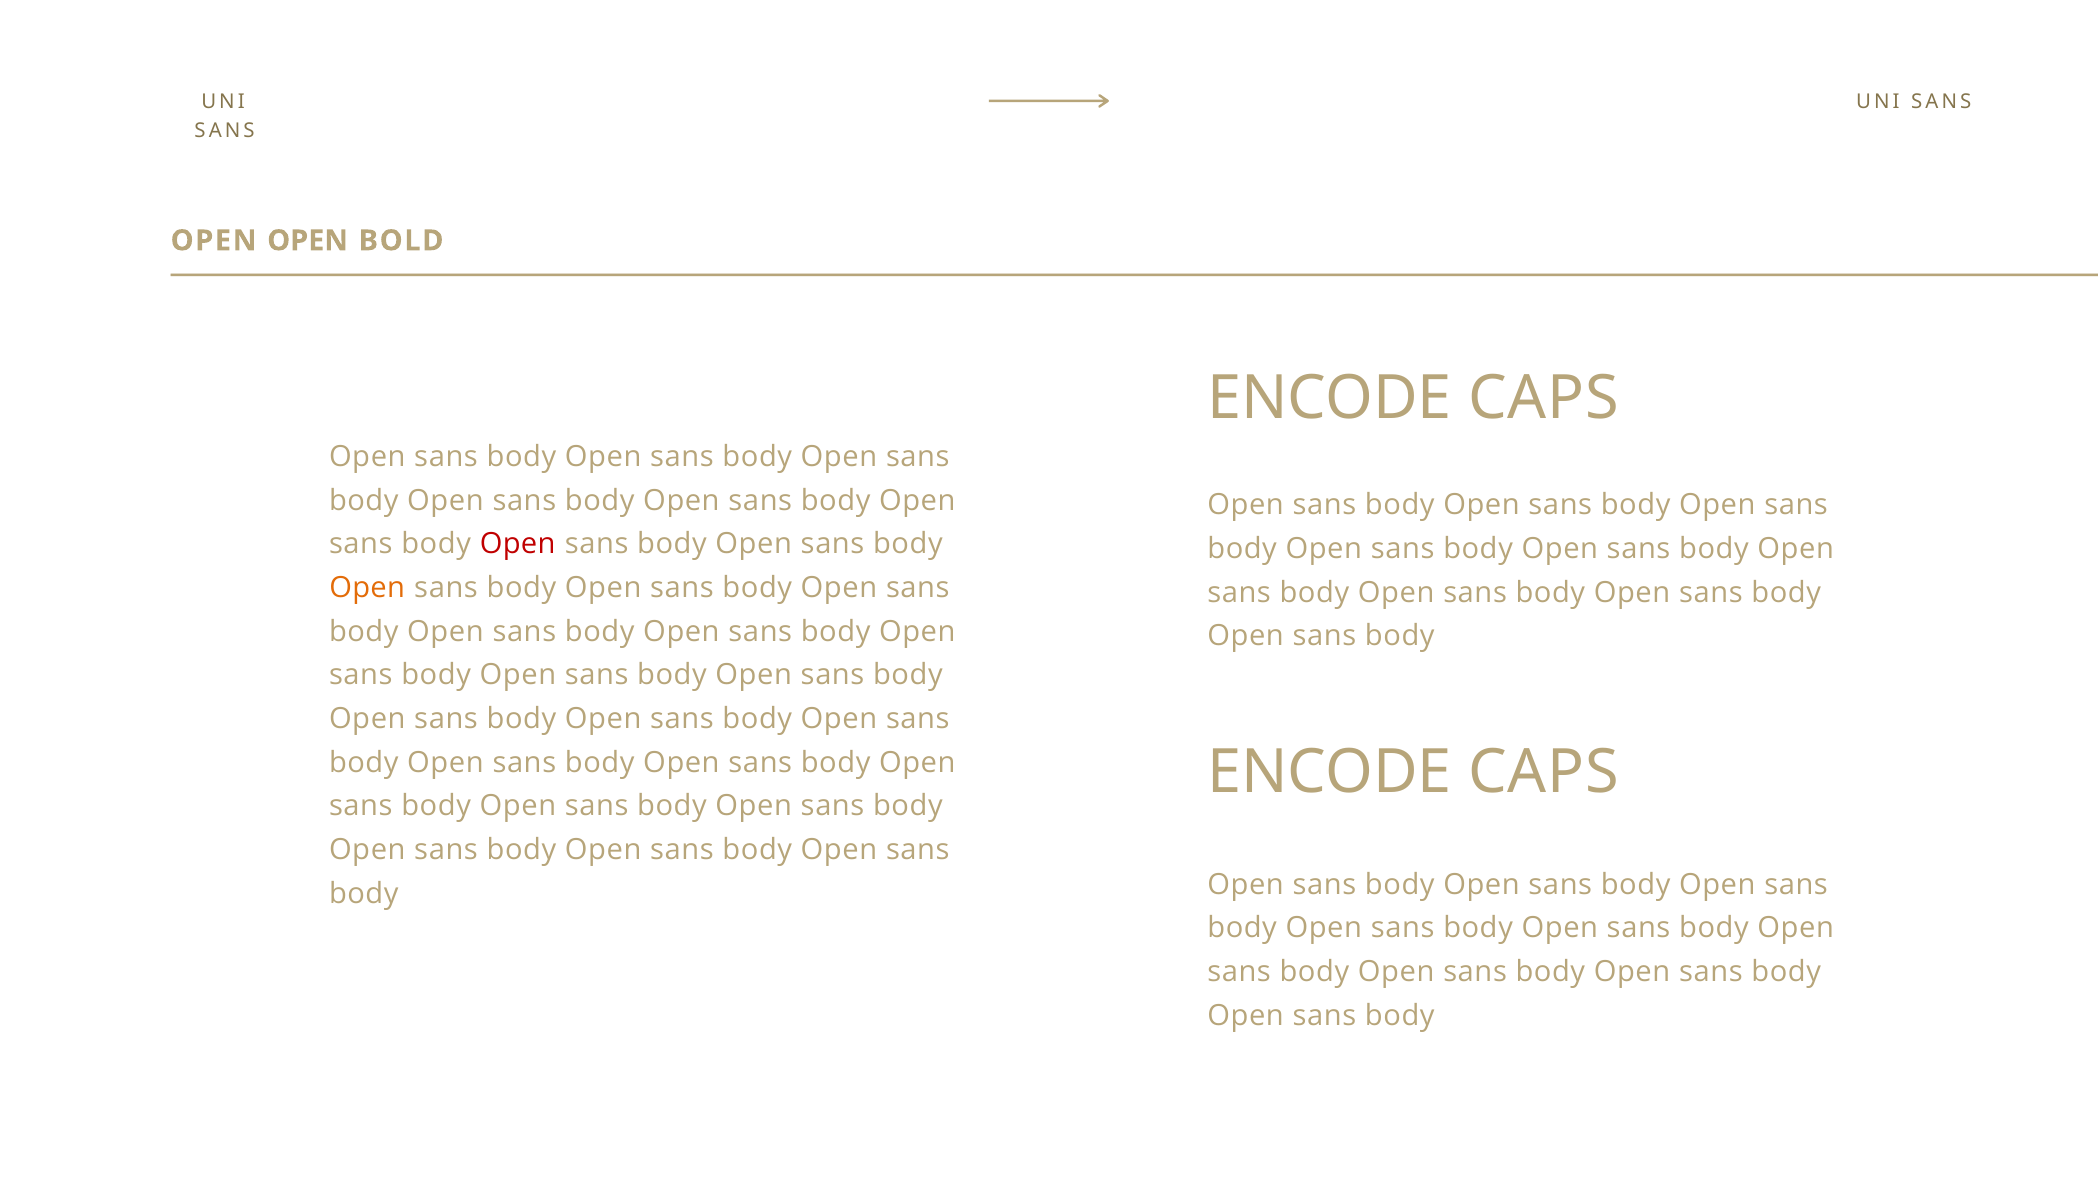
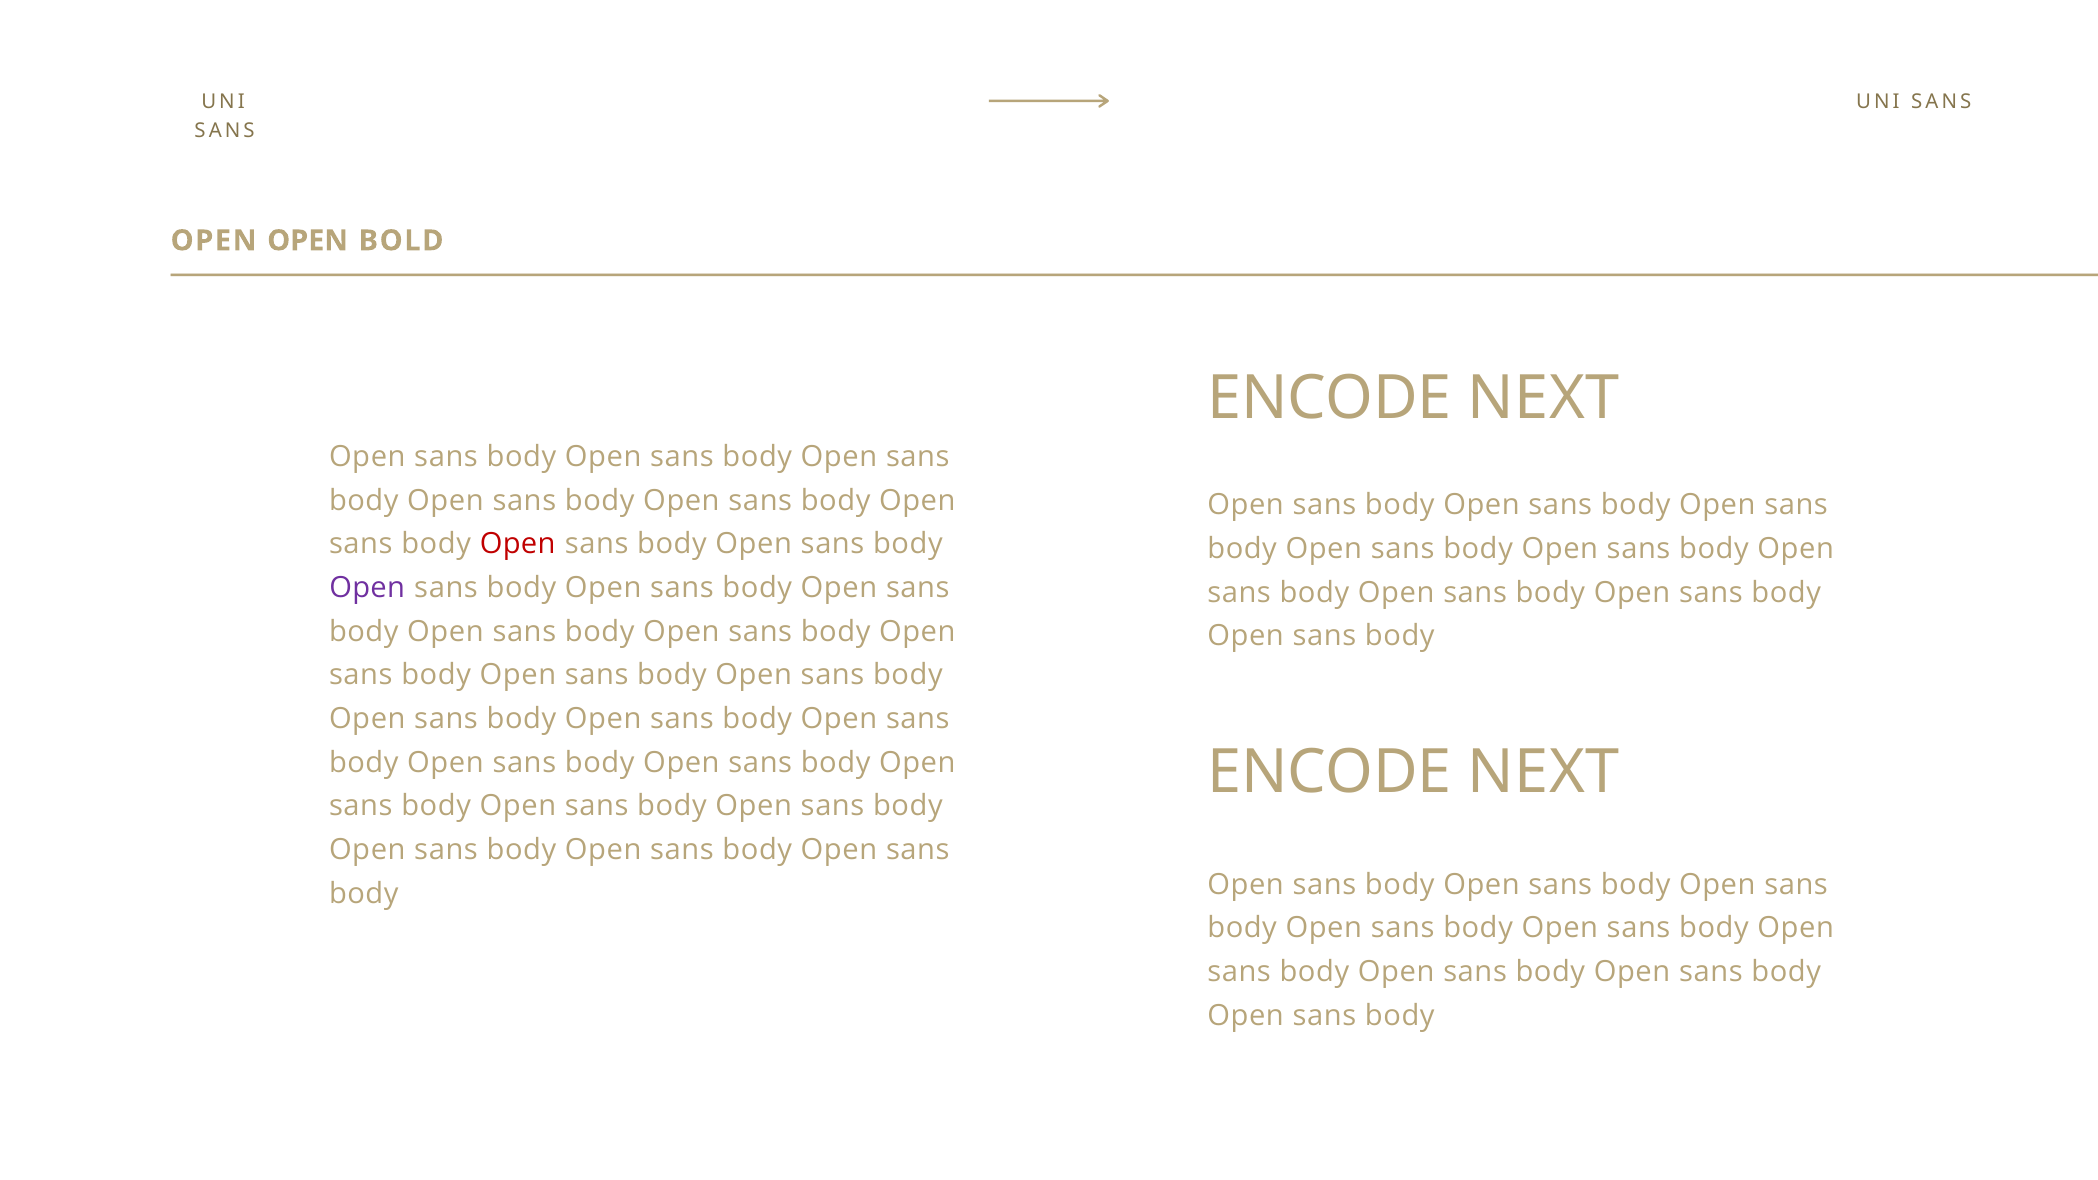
CAPS: CAPS -> NEXT (1544, 398)
Open colour: orange -> purple (367, 588)
CAPS: CAPS -> NEXT (1544, 772)
